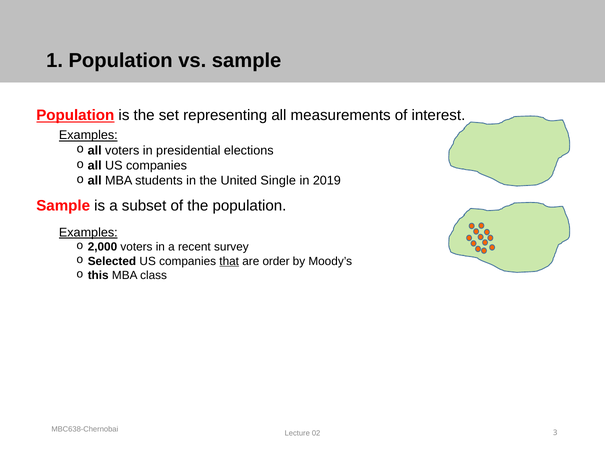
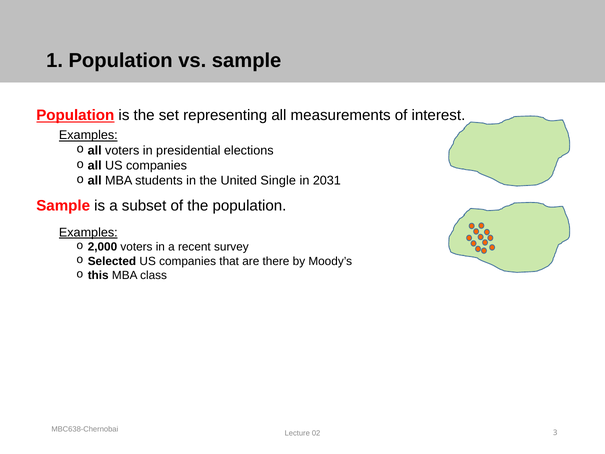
2019: 2019 -> 2031 (327, 181)
that underline: present -> none (229, 261)
order: order -> there (276, 261)
